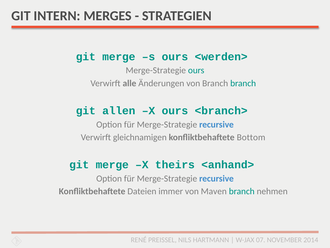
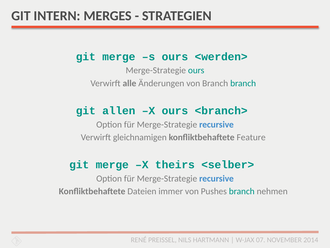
Bottom: Bottom -> Feature (251, 137)
<anhand>: <anhand> -> <selber> (228, 164)
Maven: Maven -> Pushes (214, 191)
